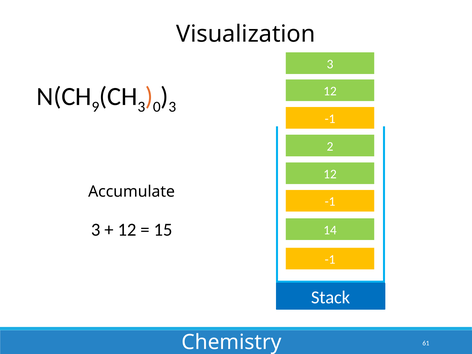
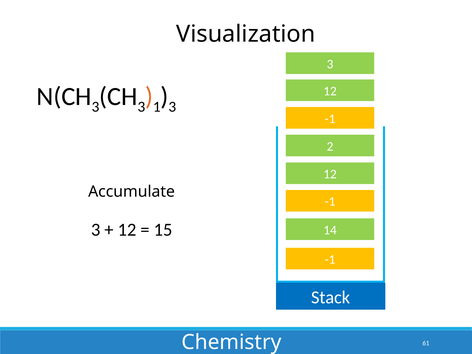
9: 9 -> 3 (95, 107)
0: 0 -> 1 (157, 107)
